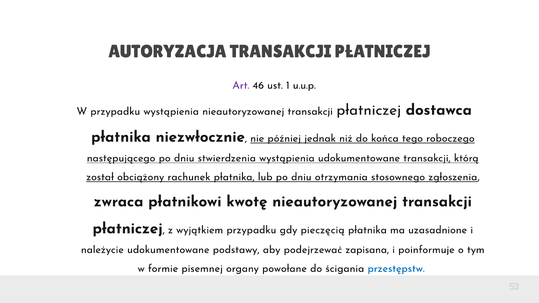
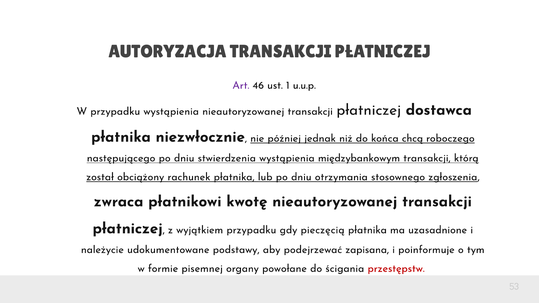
tego: tego -> chcą (412, 138)
wystąpienia udokumentowane: udokumentowane -> międzybankowym (359, 158)
przestępstw colour: blue -> red (396, 269)
